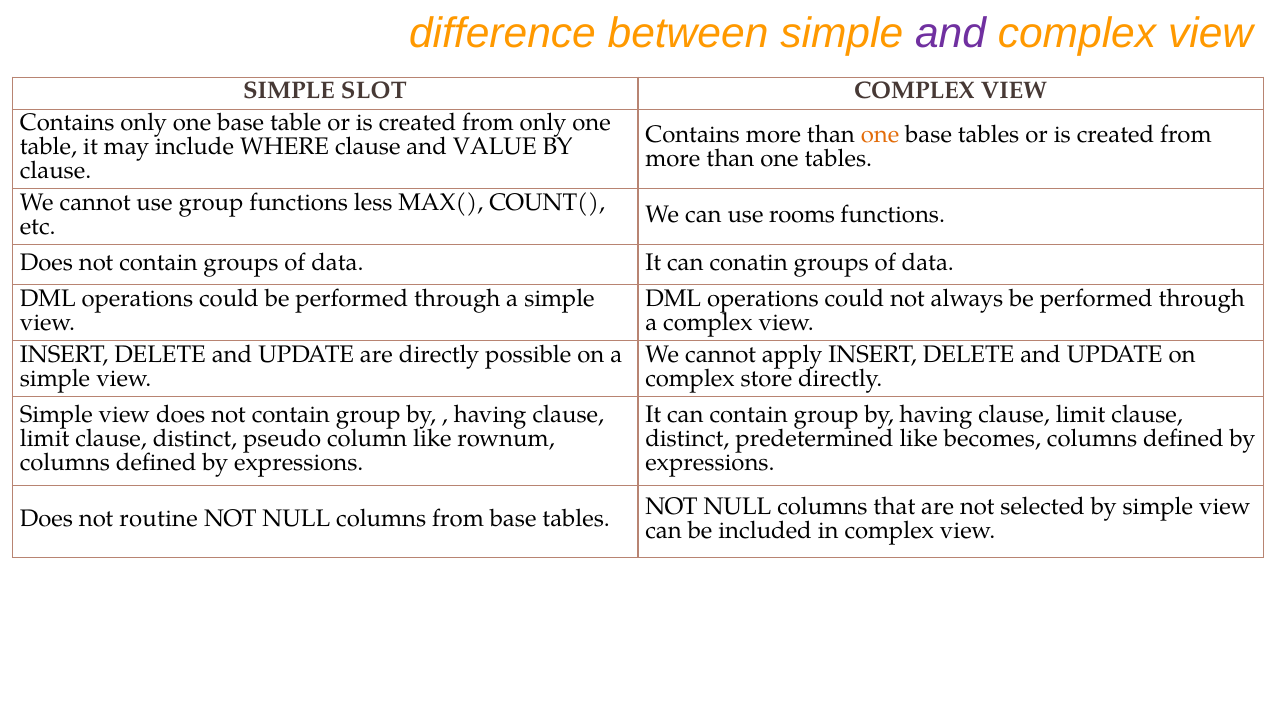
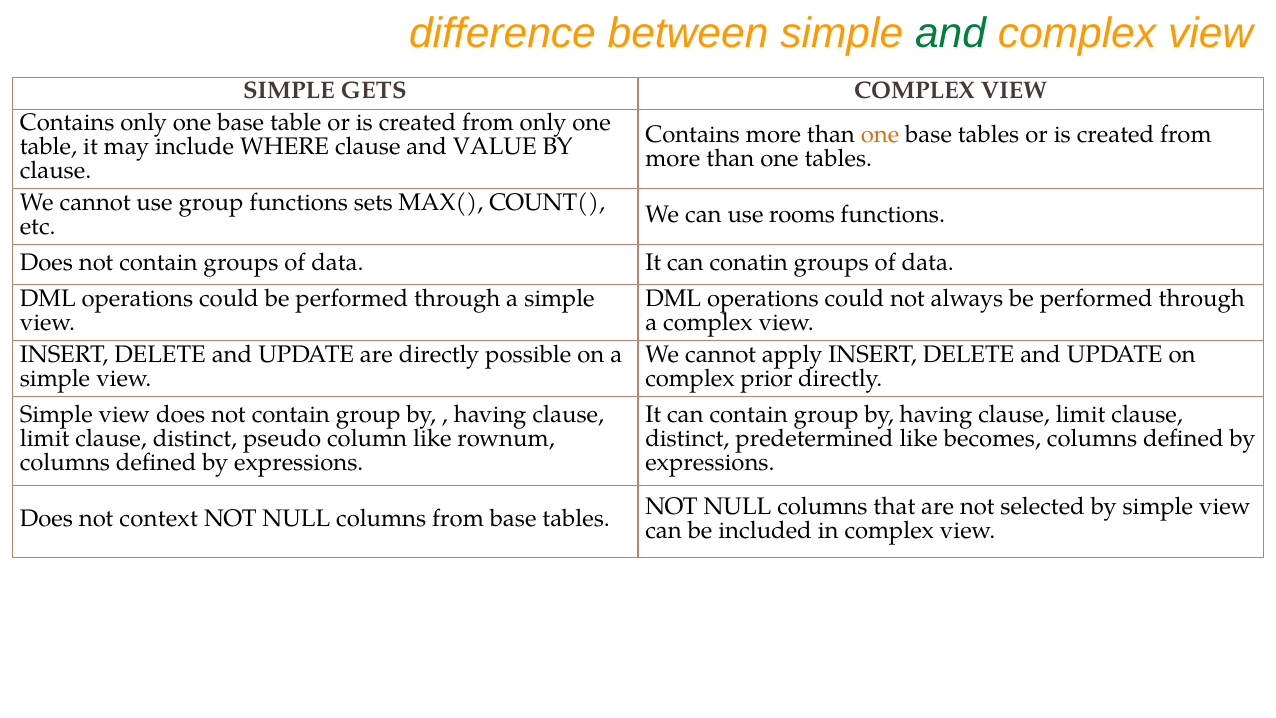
and colour: purple -> green (951, 33)
SLOT: SLOT -> GETS (374, 91)
less: less -> sets (373, 202)
store: store -> prior (767, 378)
routine: routine -> context (159, 518)
